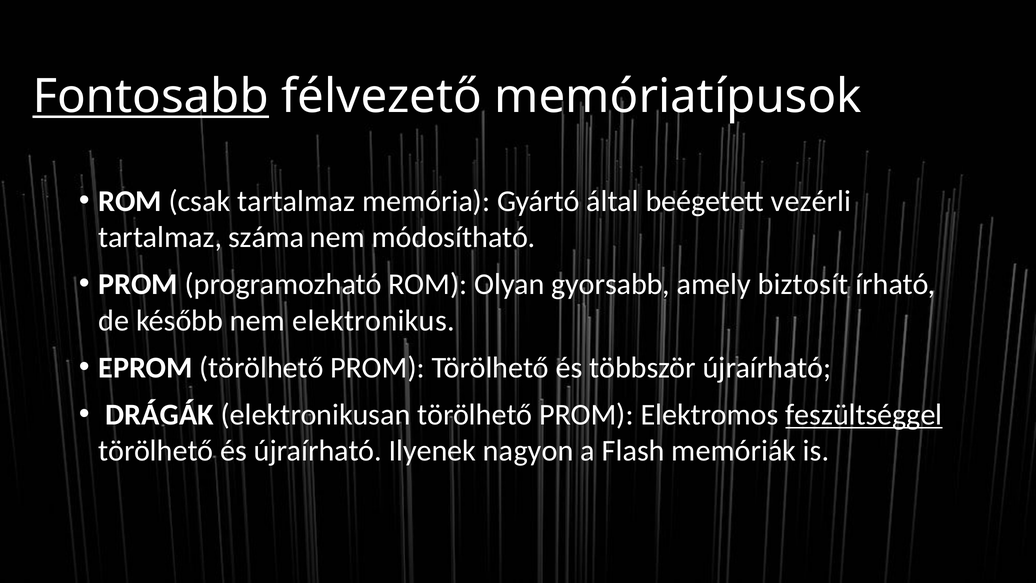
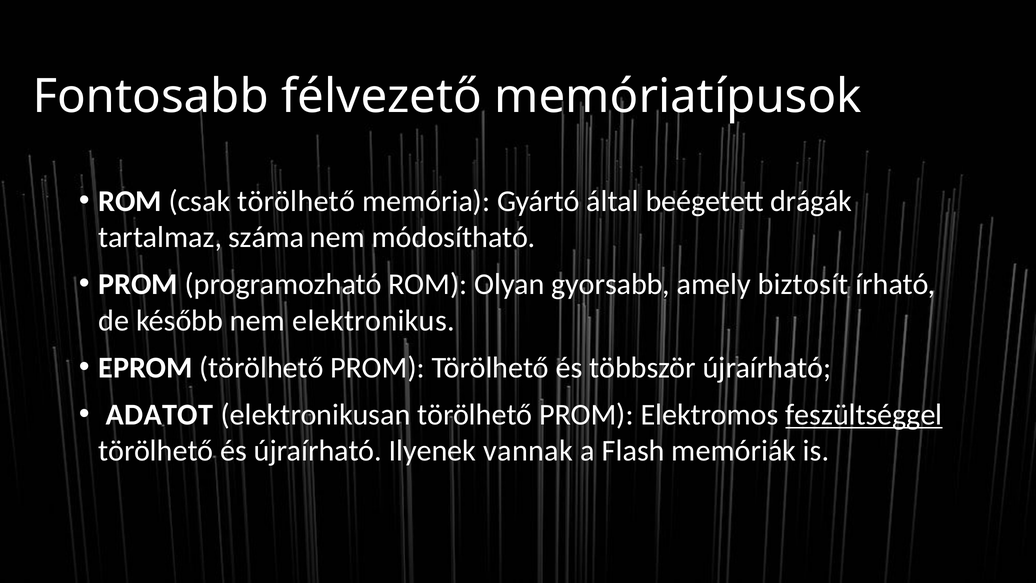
Fontosabb underline: present -> none (151, 96)
csak tartalmaz: tartalmaz -> törölhető (296, 201)
vezérli: vezérli -> drágák (811, 201)
DRÁGÁK: DRÁGÁK -> ADATOT (159, 415)
nagyon: nagyon -> vannak (528, 451)
